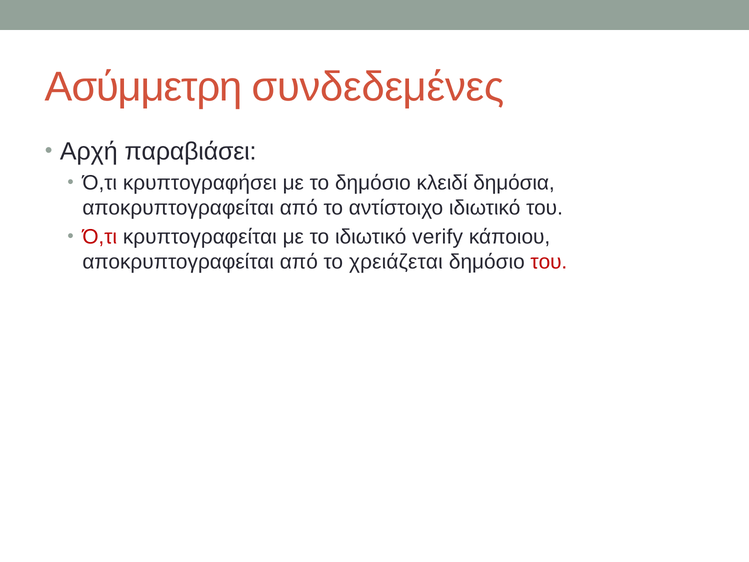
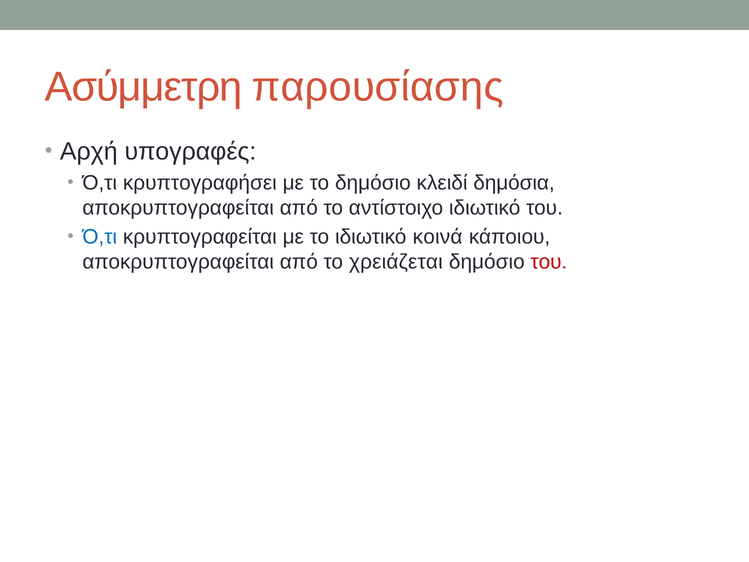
συνδεδεμένες: συνδεδεμένες -> παρουσίασης (378, 87)
παραβιάσει: παραβιάσει -> υπογραφές (190, 152)
Ό,τι colour: red -> blue (100, 237)
verify: verify -> κοινά (438, 237)
